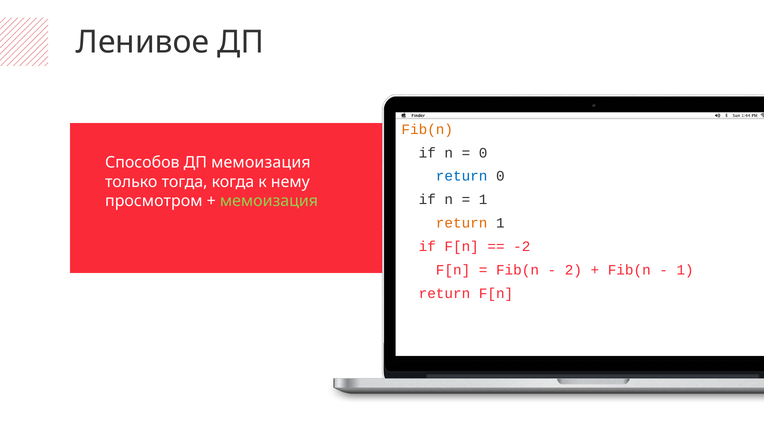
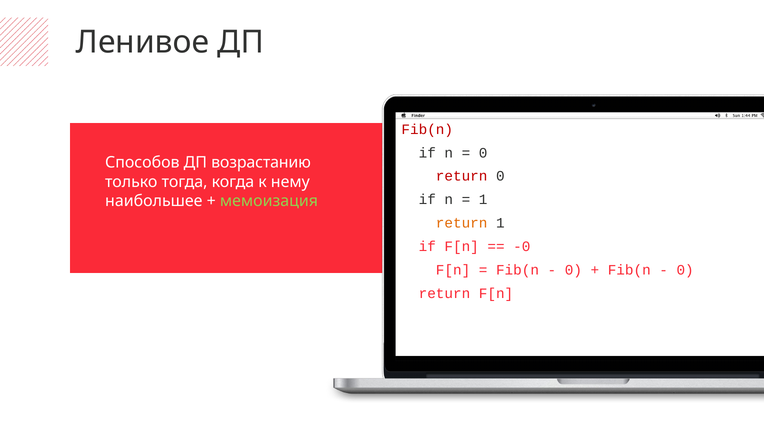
Fib(n colour: orange -> red (427, 129)
ДП мемоизация: мемоизация -> возрастанию (261, 163)
return colour: blue -> red (462, 176)
просмотром: просмотром -> наибольшее (154, 201)
-2: -2 -> -0 (522, 246)
2: 2 -> 0 (573, 270)
1: 1 -> 0 (685, 270)
